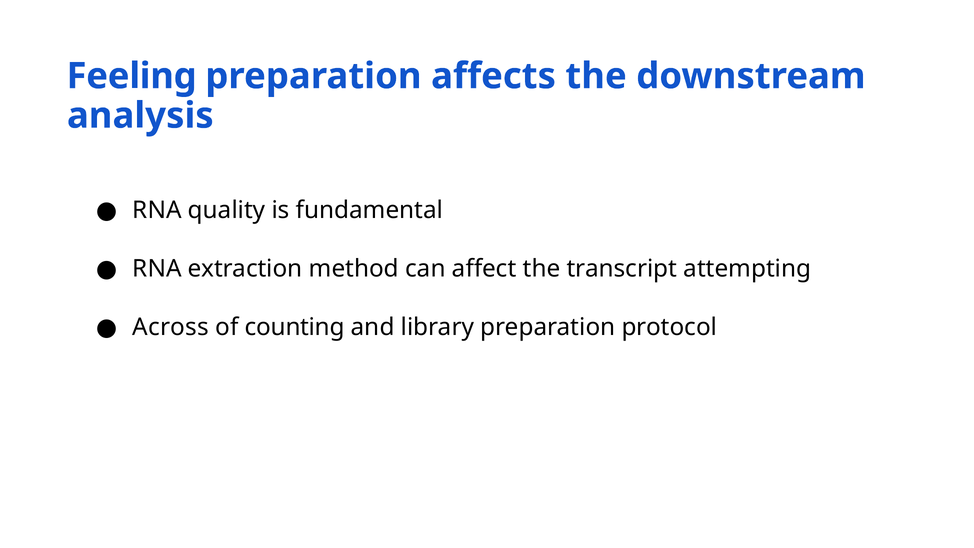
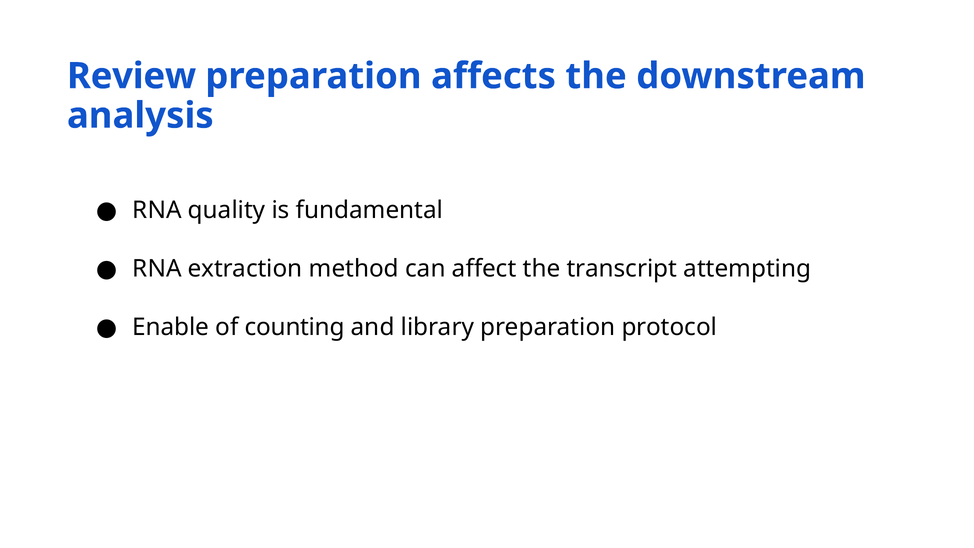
Feeling: Feeling -> Review (132, 76)
Across: Across -> Enable (171, 327)
